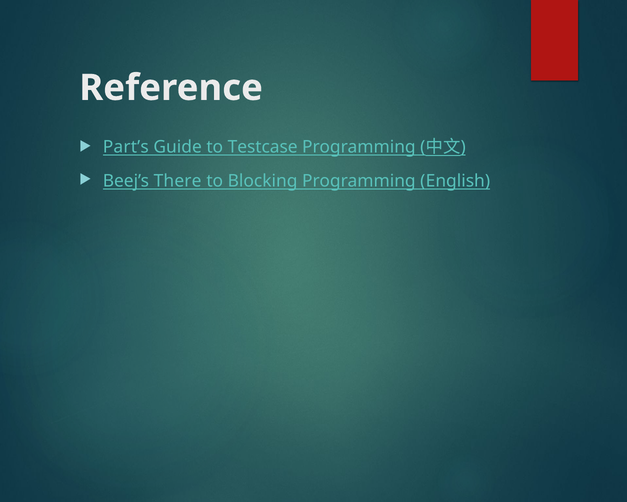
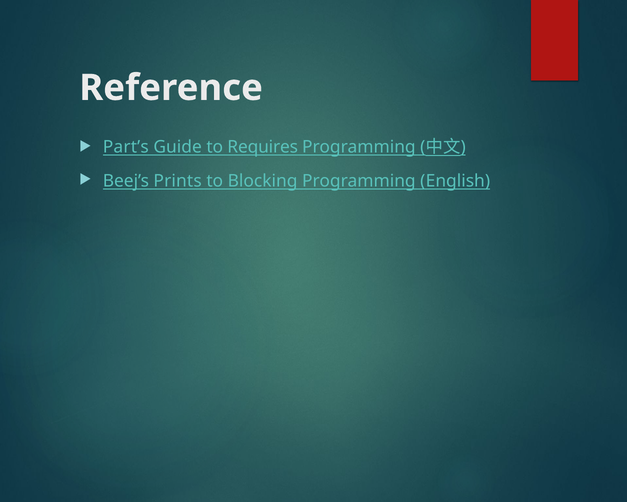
Testcase: Testcase -> Requires (263, 147)
There: There -> Prints (178, 181)
